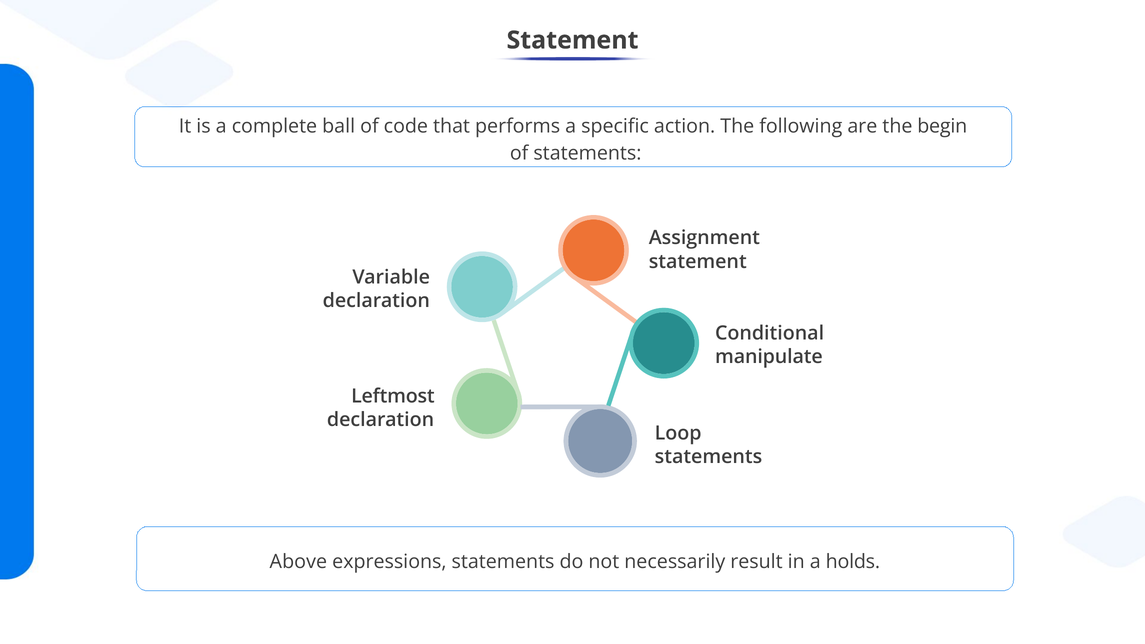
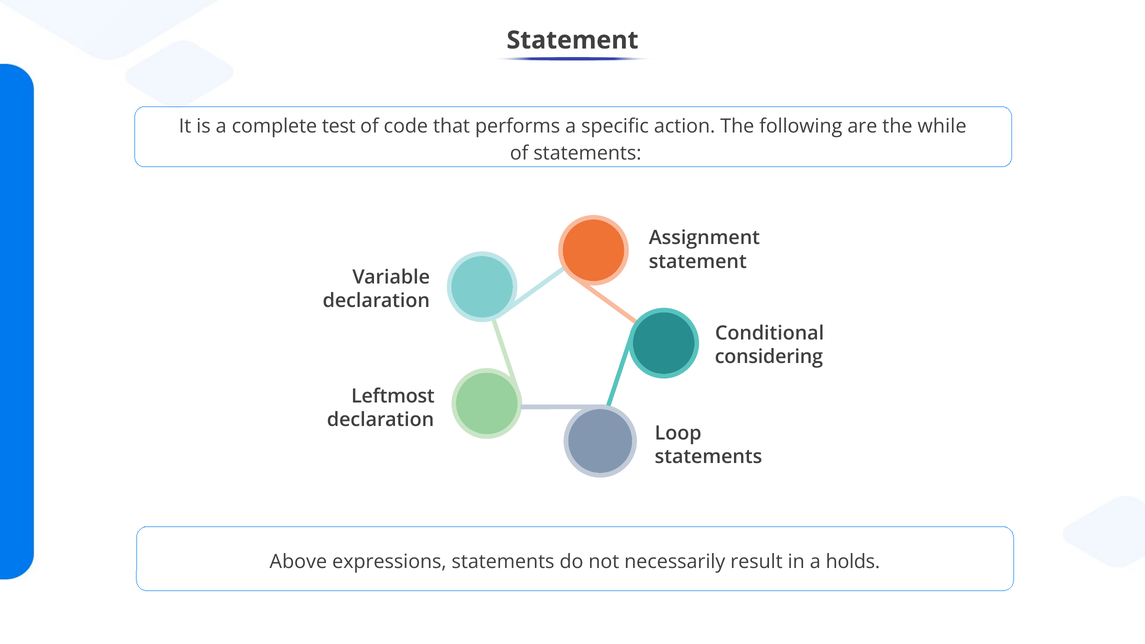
ball: ball -> test (339, 126)
begin: begin -> while (942, 126)
manipulate: manipulate -> considering (769, 357)
